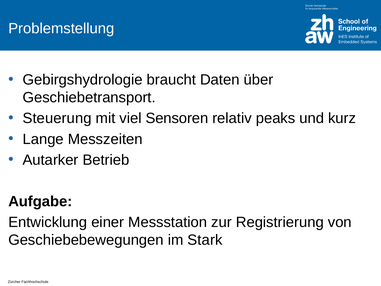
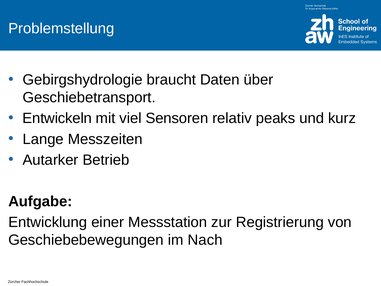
Steuerung: Steuerung -> Entwickeln (57, 118)
Stark: Stark -> Nach (205, 240)
